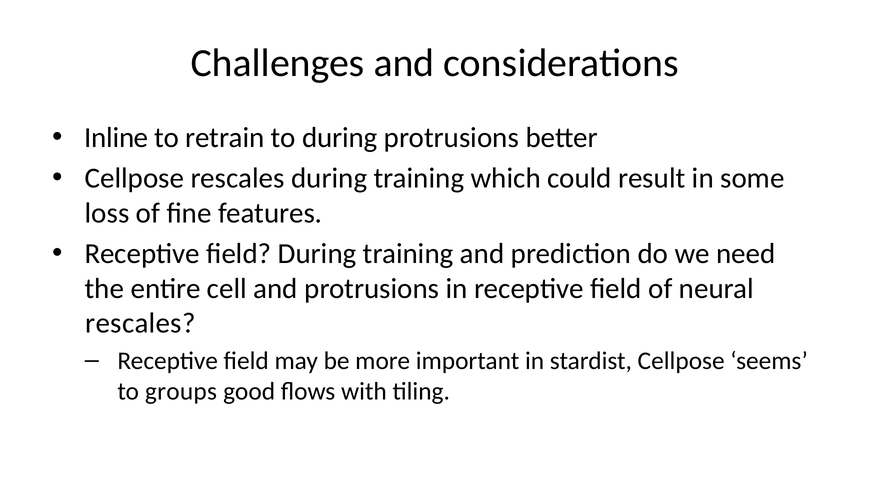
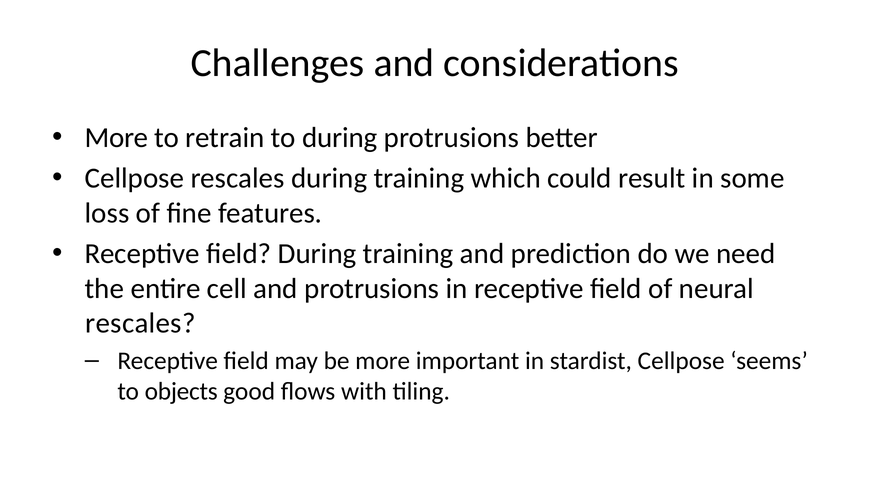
Inline: Inline -> More (116, 138)
groups: groups -> objects (181, 391)
